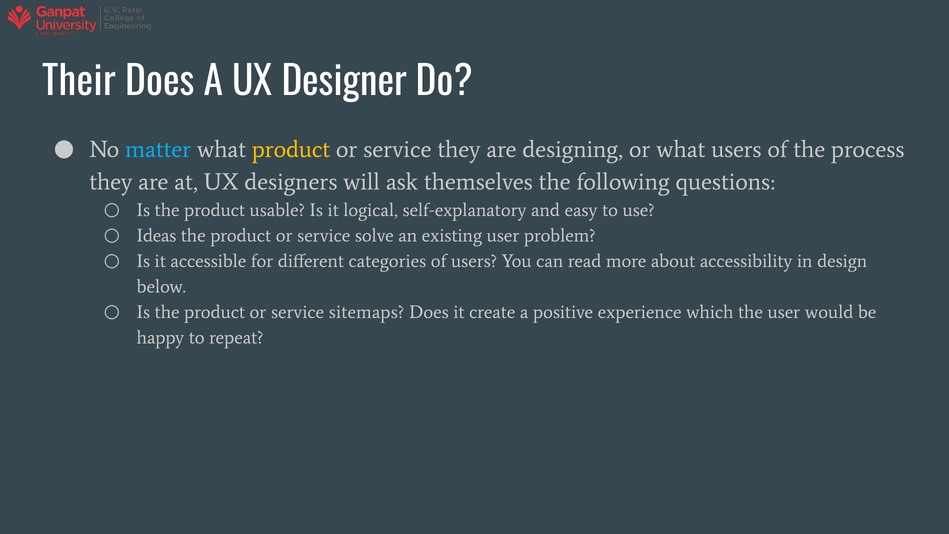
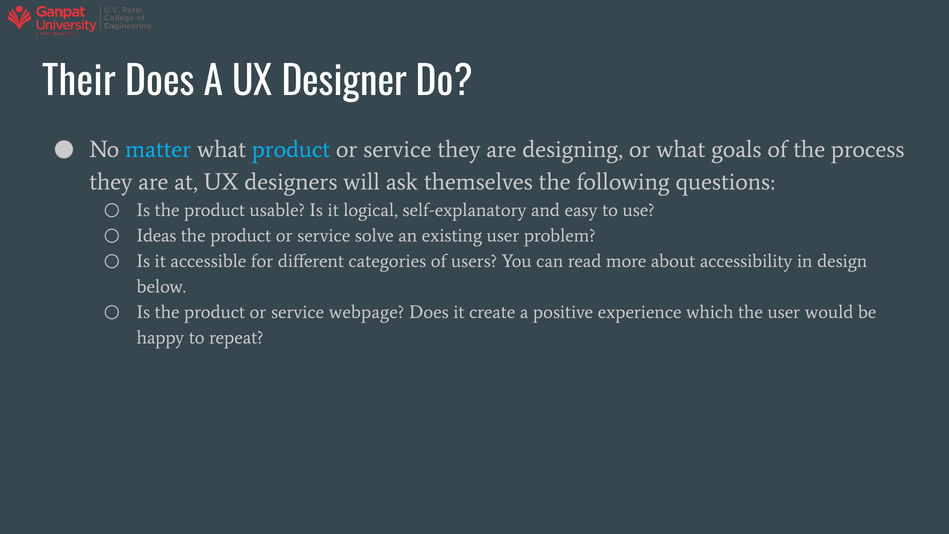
product colour: yellow -> light blue (291, 149)
what users: users -> goals (736, 149)
sitemaps: sitemaps -> webpage (367, 312)
